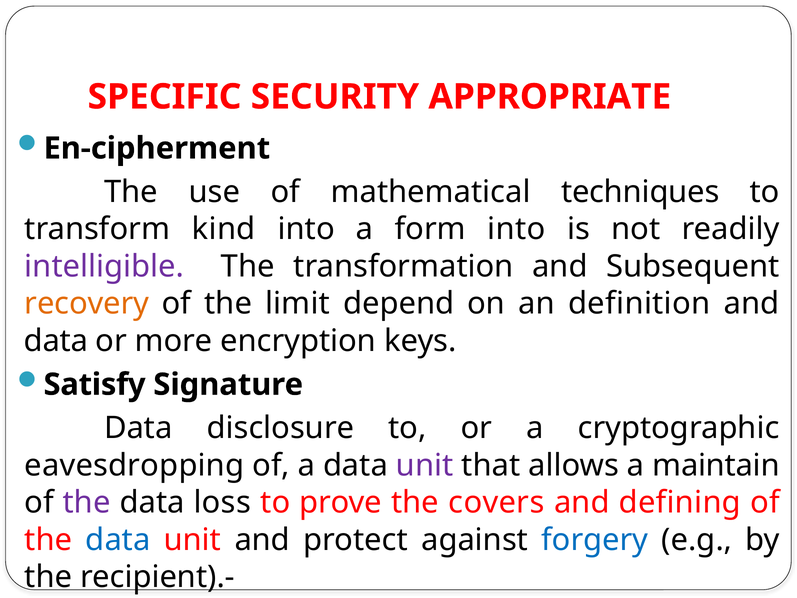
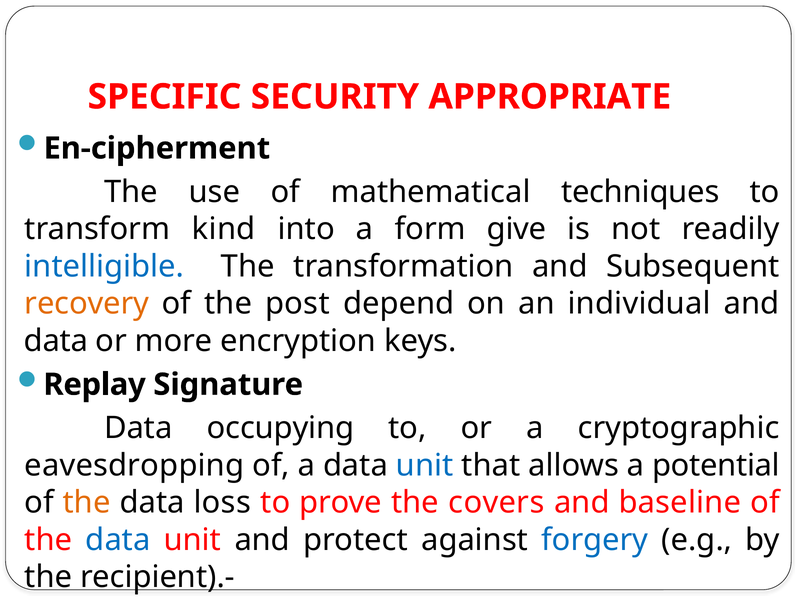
form into: into -> give (517, 229)
intelligible colour: purple -> blue (104, 266)
limit: limit -> post (297, 304)
definition: definition -> individual (639, 304)
Satisfy: Satisfy -> Replay (95, 384)
disclosure: disclosure -> occupying (281, 428)
unit colour: purple -> blue (425, 465)
maintain: maintain -> potential (716, 465)
the colour: purple -> orange (87, 502)
defining: defining -> baseline (680, 502)
